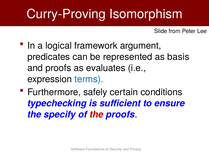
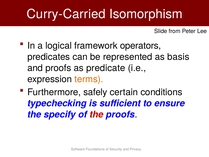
Curry-Proving: Curry-Proving -> Curry-Carried (66, 14)
argument: argument -> operators (141, 46)
evaluates: evaluates -> predicate (106, 68)
terms colour: blue -> orange (89, 79)
